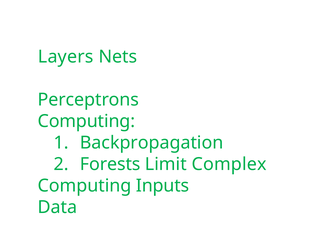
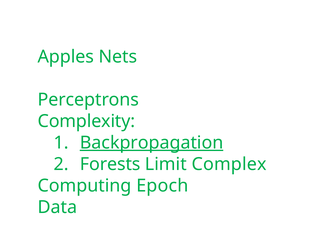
Layers: Layers -> Apples (66, 57)
Computing: Computing -> Complexity (86, 121)
Backpropagation underline: none -> present (152, 142)
Inputs: Inputs -> Epoch (162, 185)
